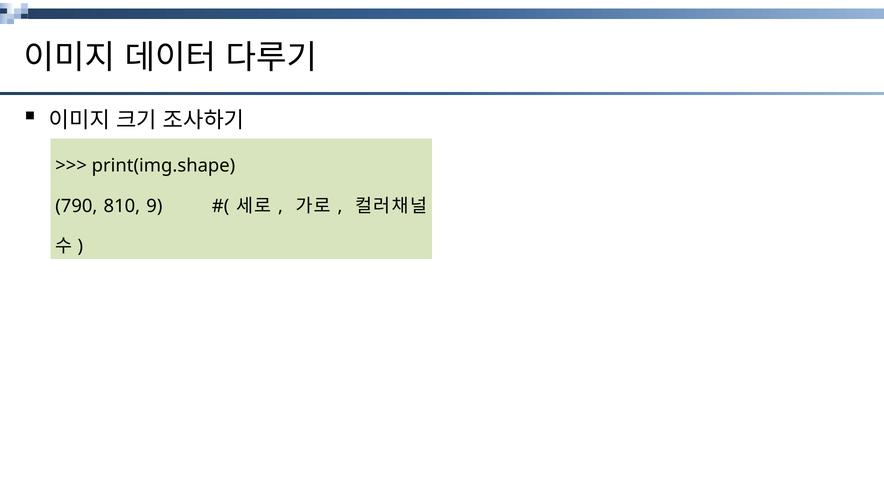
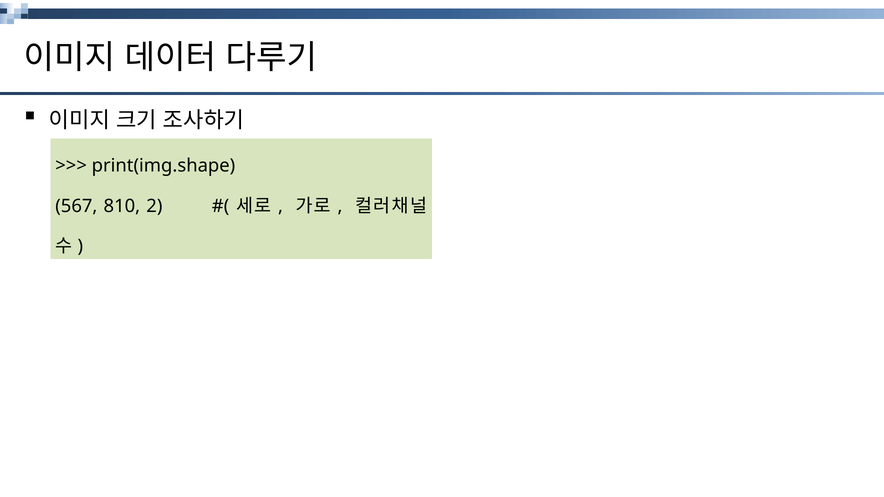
790: 790 -> 567 (76, 206)
9: 9 -> 2 (154, 206)
